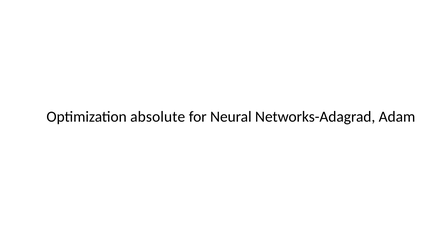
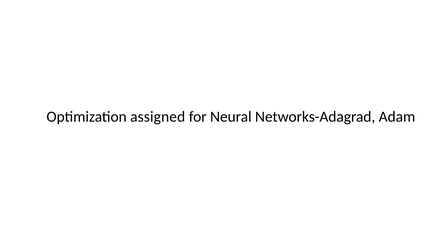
absolute: absolute -> assigned (158, 116)
